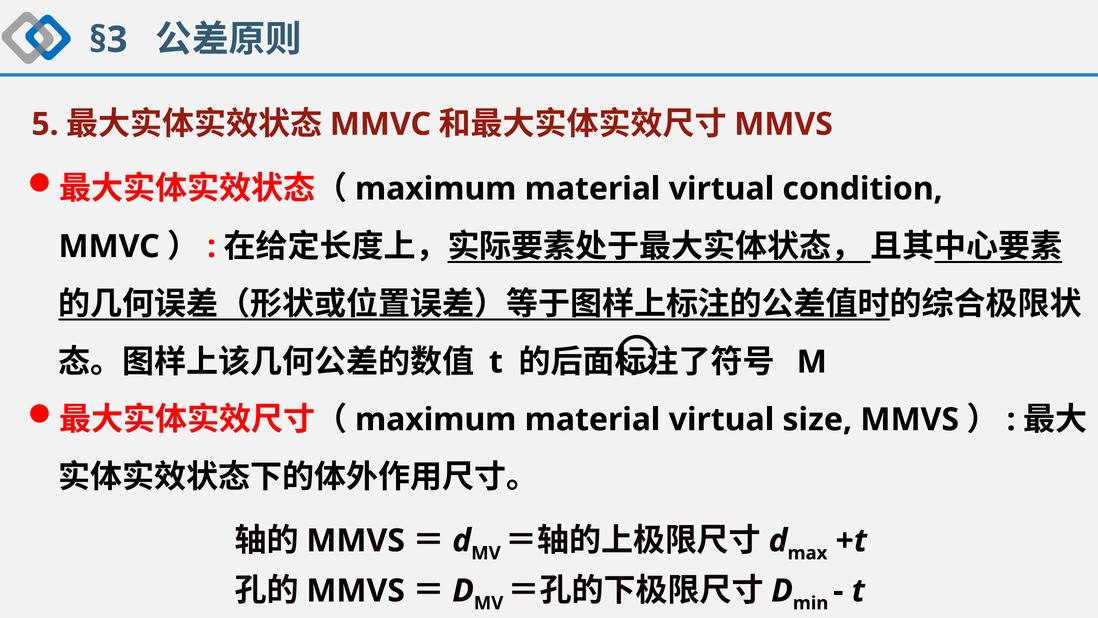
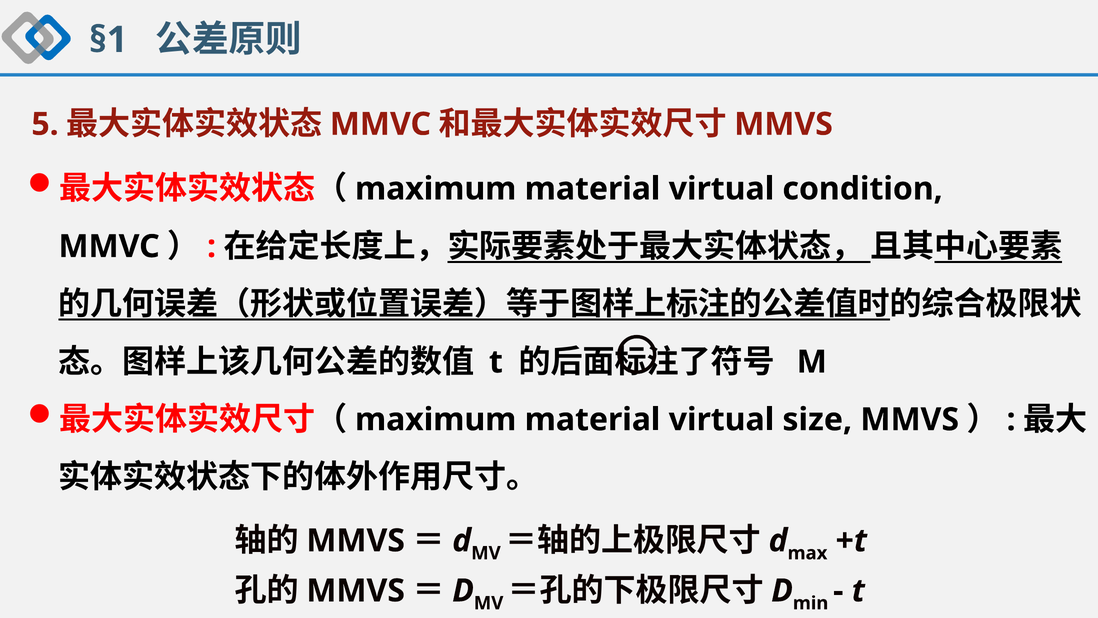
§3: §3 -> §1 (108, 40)
